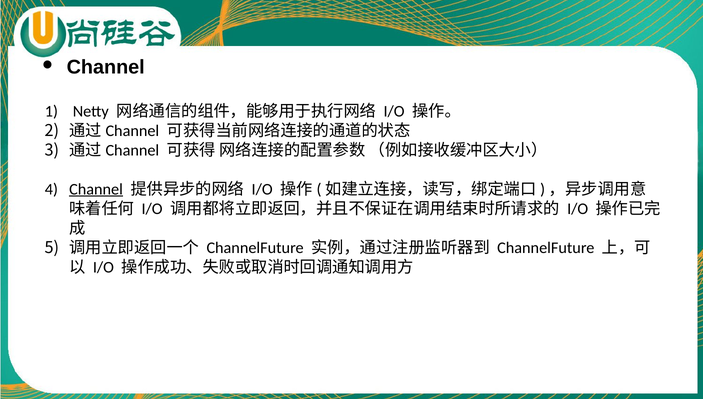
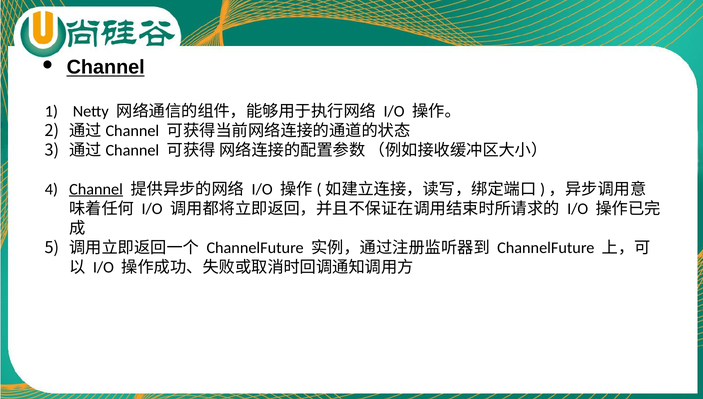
Channel underline: none -> present (106, 67)
